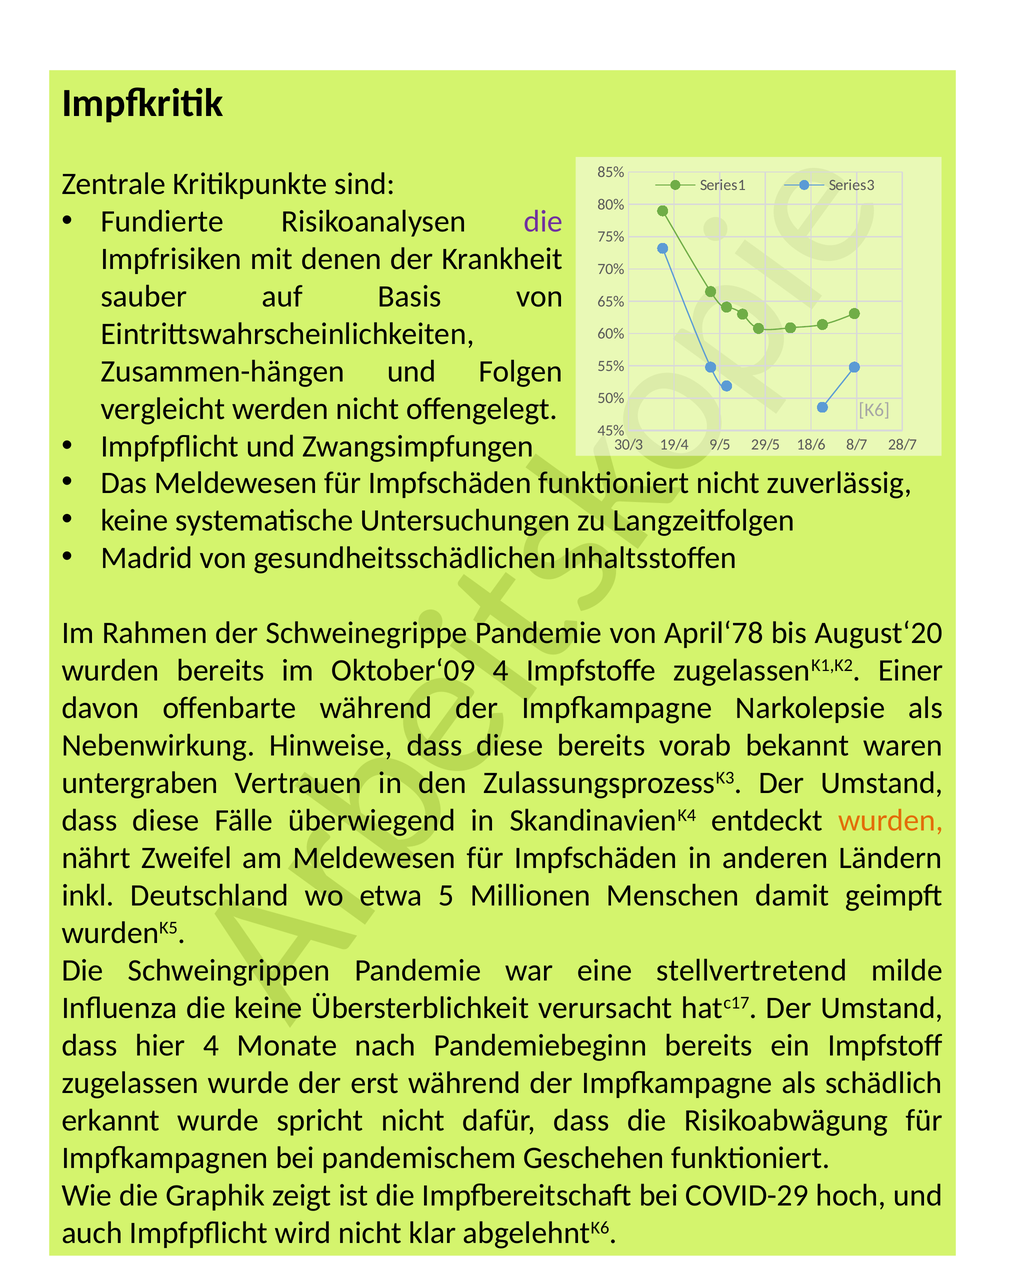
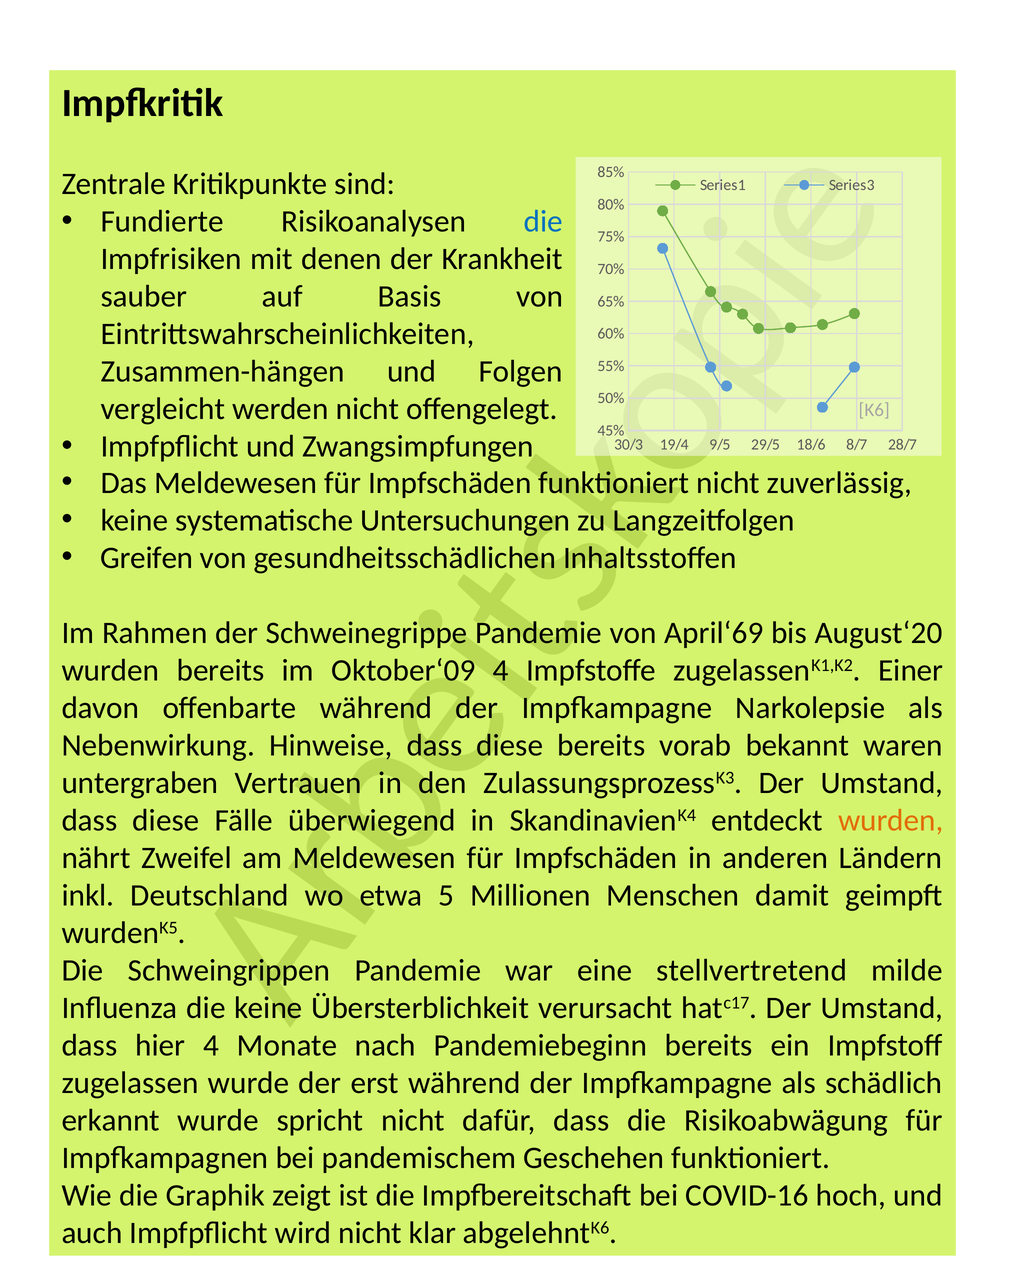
die colour: purple -> blue (543, 222)
Madrid: Madrid -> Greifen (147, 558)
April‘78: April‘78 -> April‘69 (714, 633)
COVID-29: COVID-29 -> COVID-16 (747, 1197)
